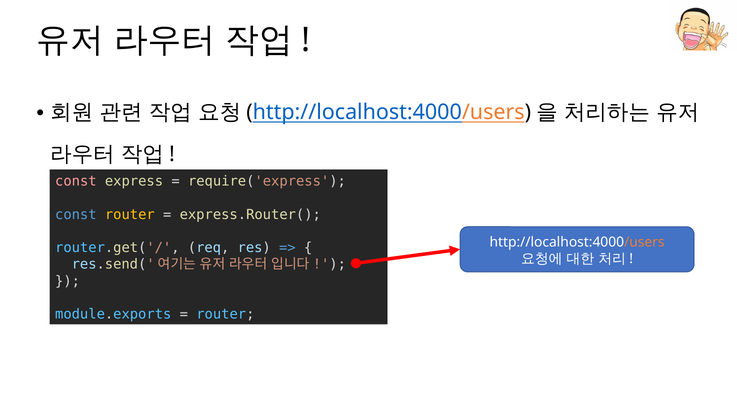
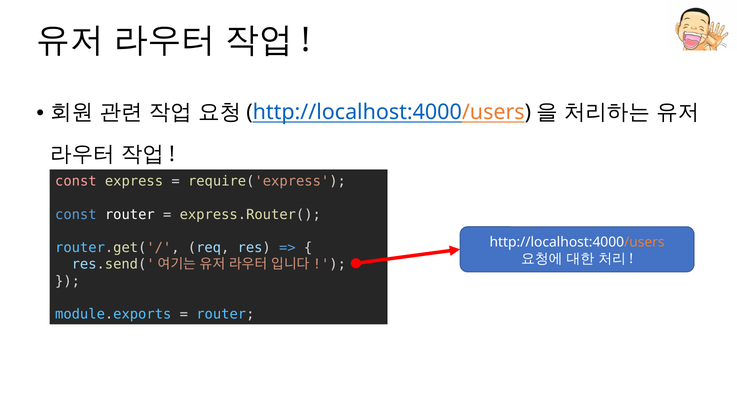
router colour: yellow -> white (130, 214)
